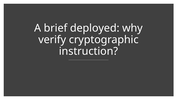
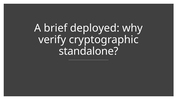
instruction: instruction -> standalone (89, 51)
